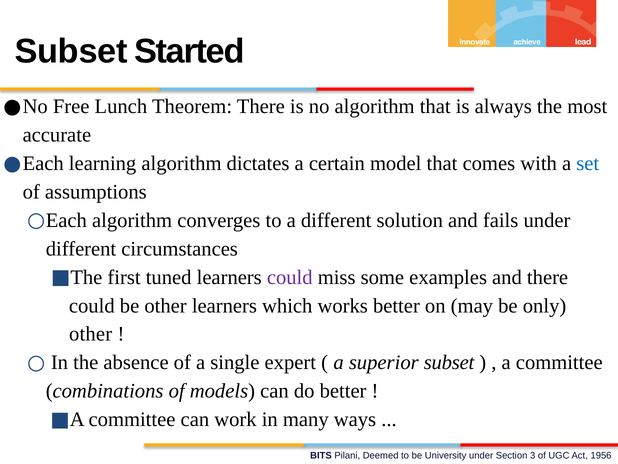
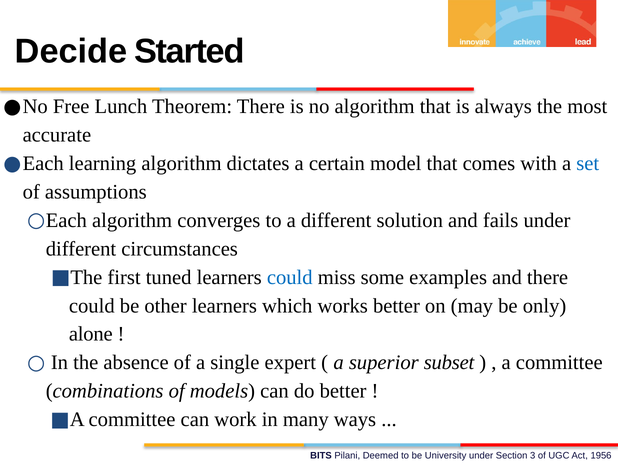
Subset: Subset -> Decide (71, 51)
could colour: purple -> blue (290, 277)
other: other -> alone (91, 334)
